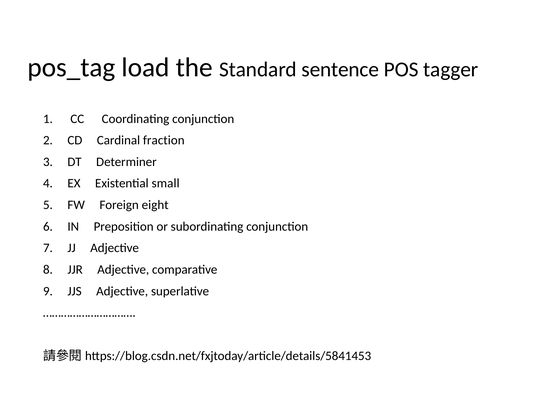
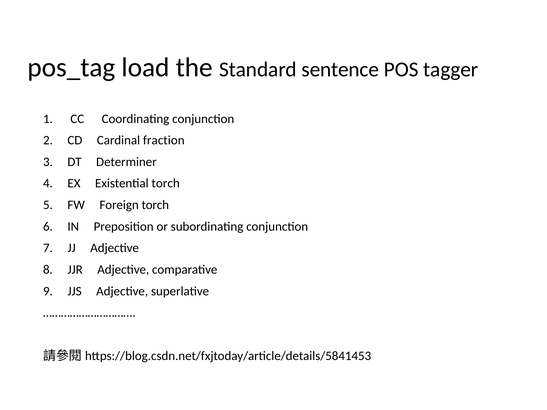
Existential small: small -> torch (166, 184)
Foreign eight: eight -> torch (155, 205)
